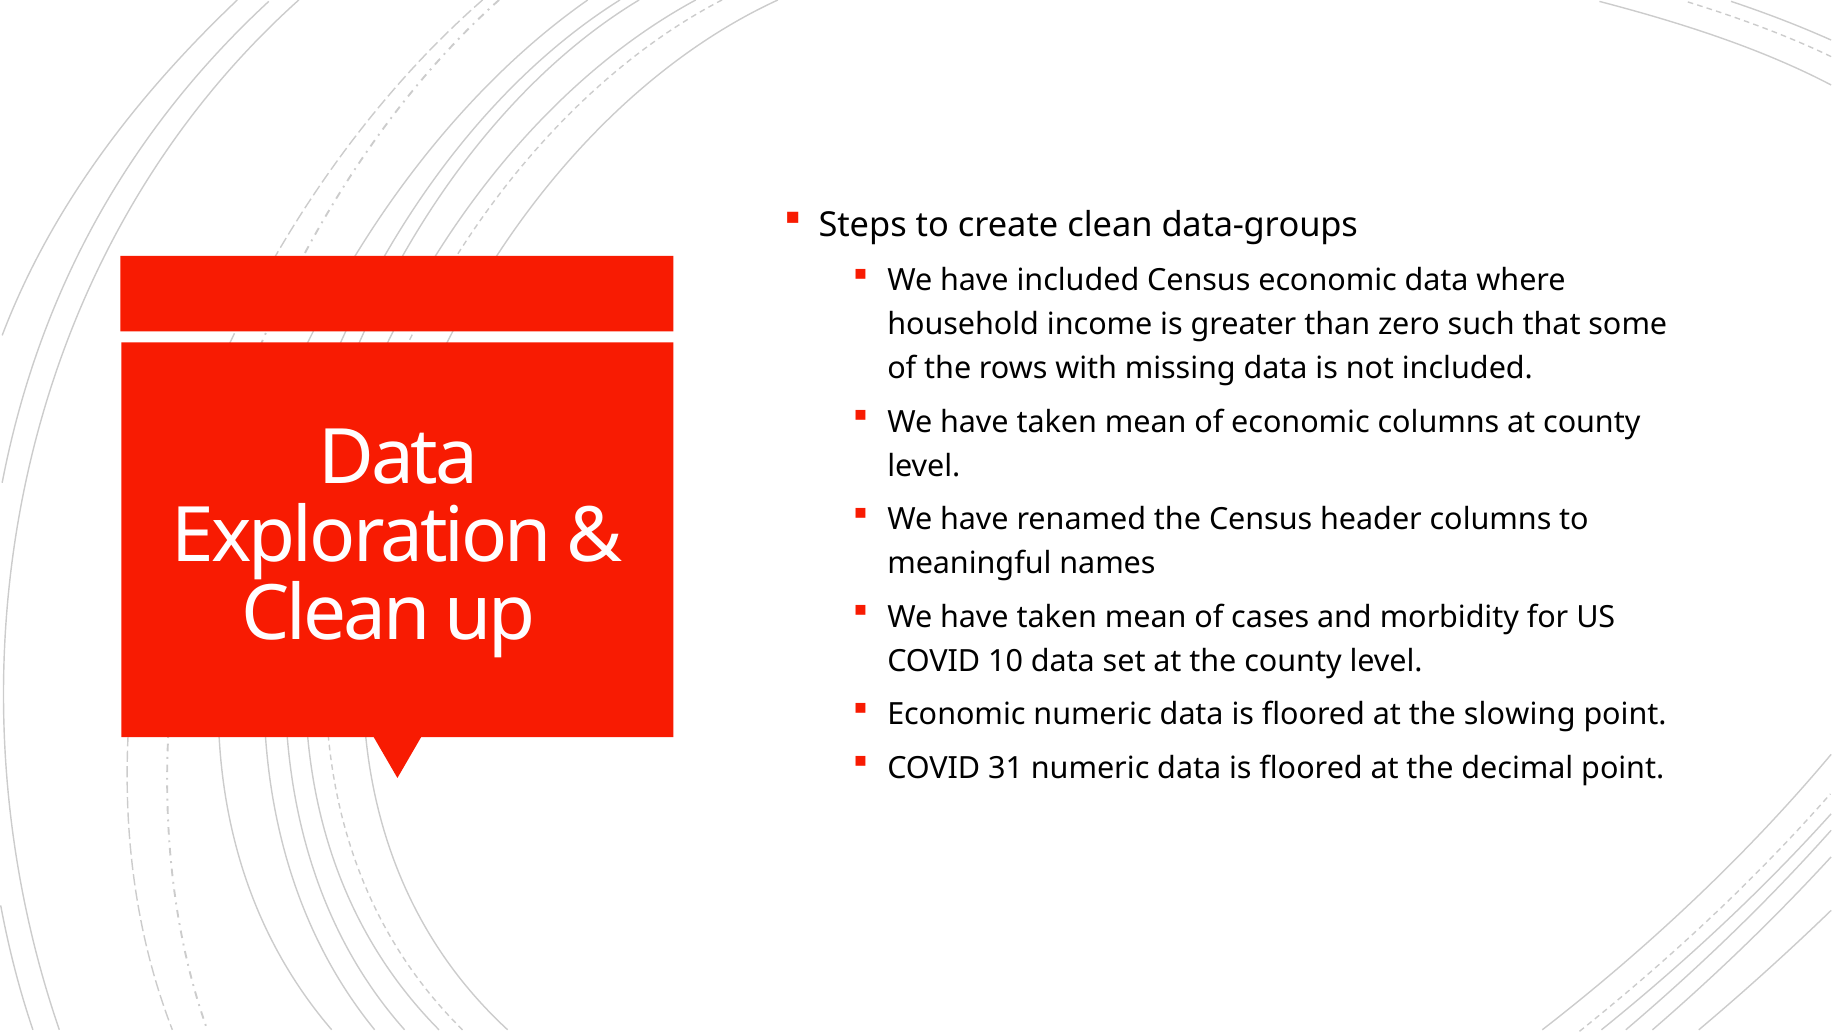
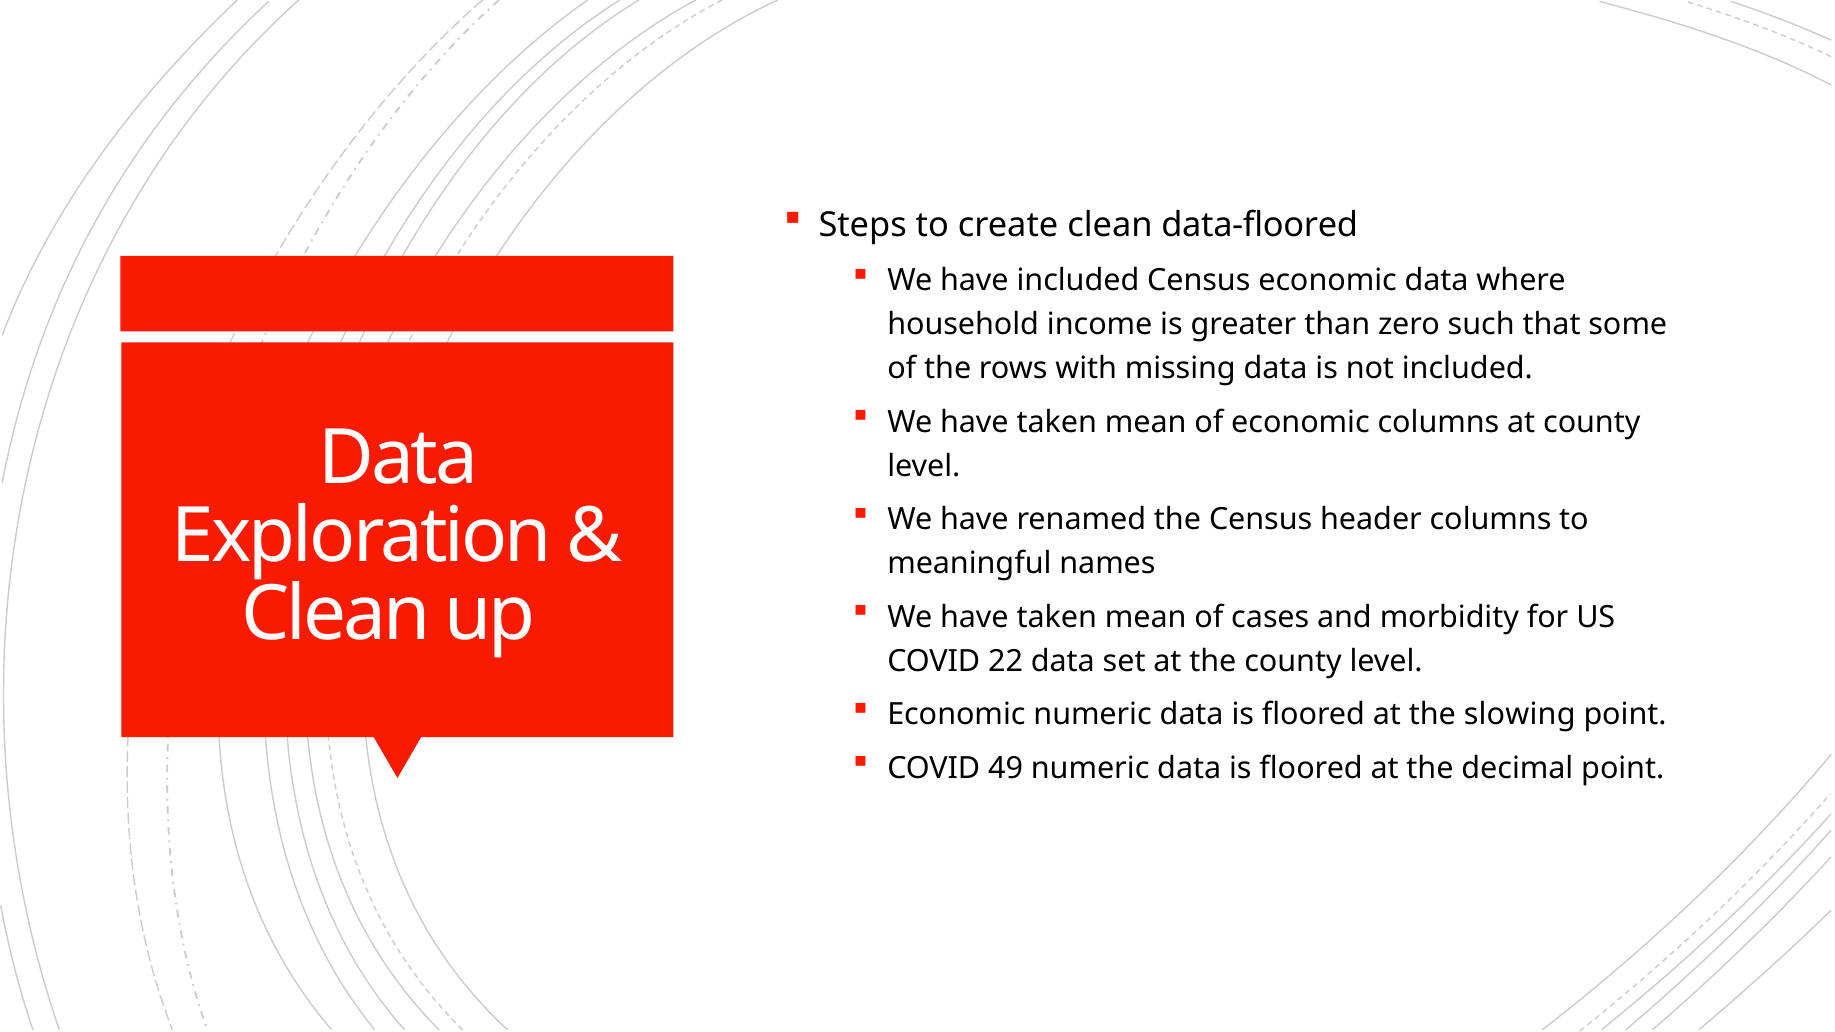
data-groups: data-groups -> data-floored (1260, 225)
10: 10 -> 22 (1006, 661)
31: 31 -> 49 (1006, 768)
